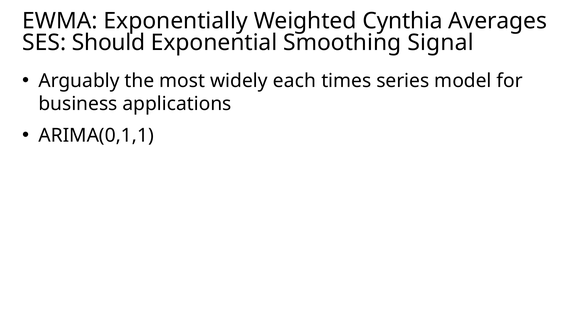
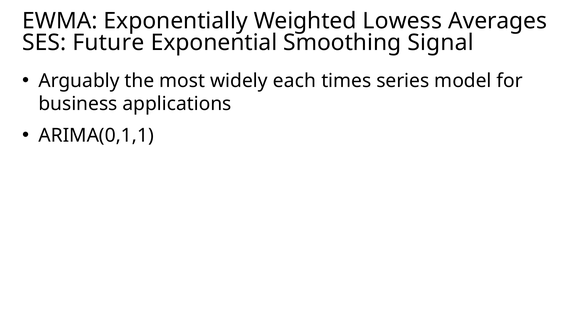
Cynthia: Cynthia -> Lowess (402, 21)
Should: Should -> Future (108, 43)
